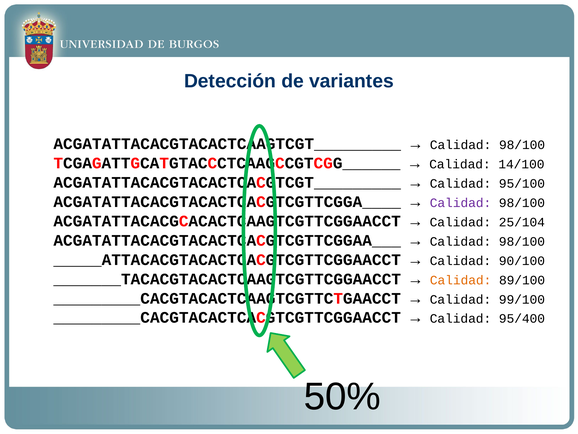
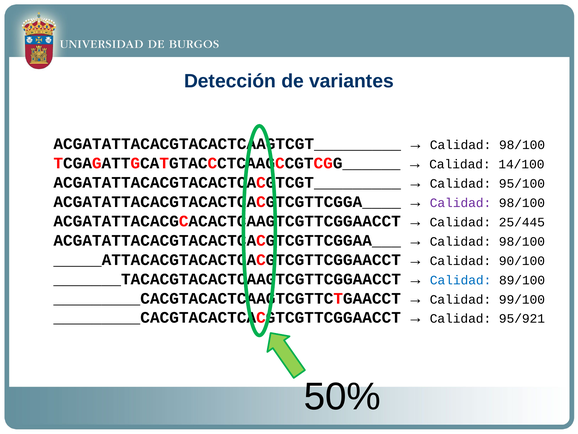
25/104: 25/104 -> 25/445 (522, 222)
Calidad colour: orange -> blue (461, 280)
95/400: 95/400 -> 95/921 (522, 318)
